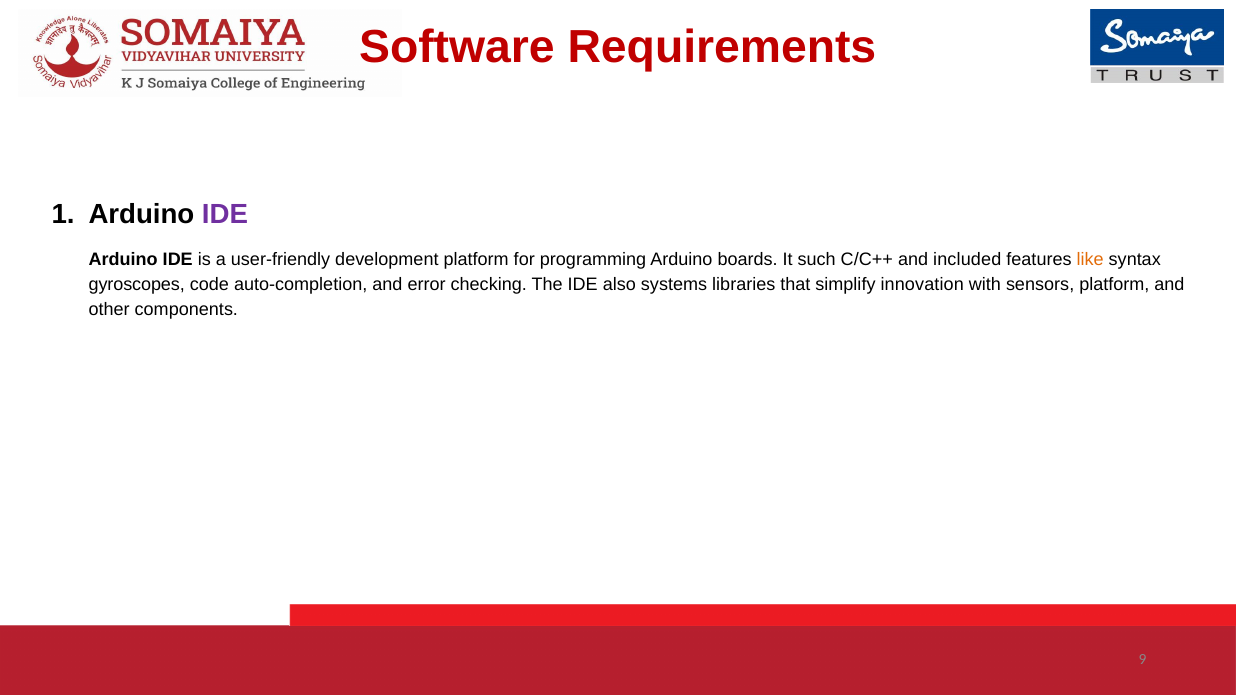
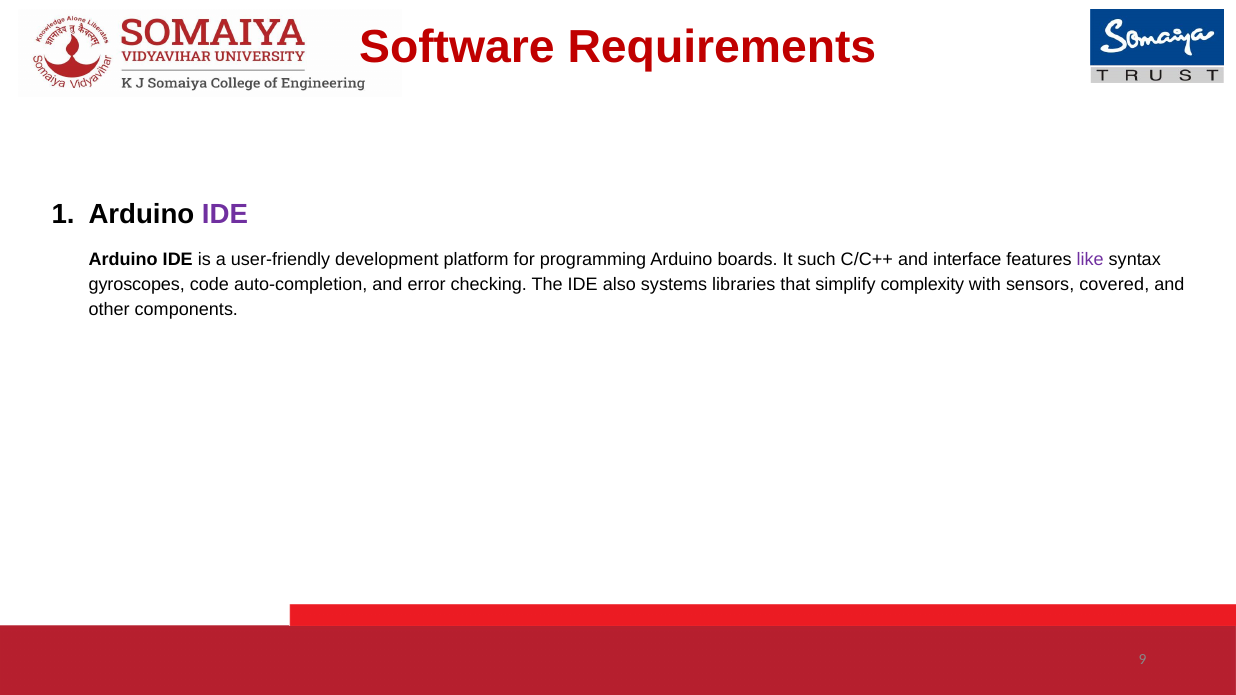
included: included -> interface (967, 260)
like colour: orange -> purple (1090, 260)
innovation: innovation -> complexity (922, 285)
sensors platform: platform -> covered (1114, 285)
